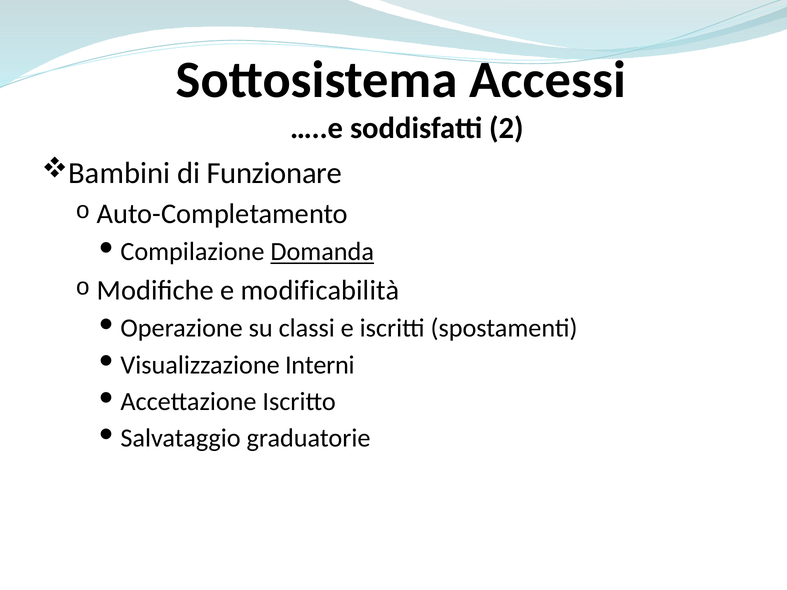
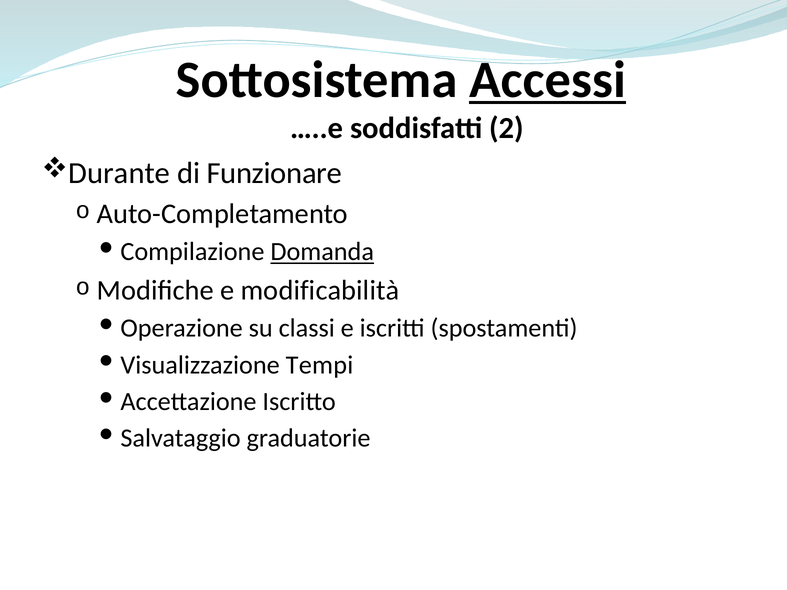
Accessi underline: none -> present (548, 80)
Bambini: Bambini -> Durante (119, 173)
Interni: Interni -> Tempi (320, 365)
